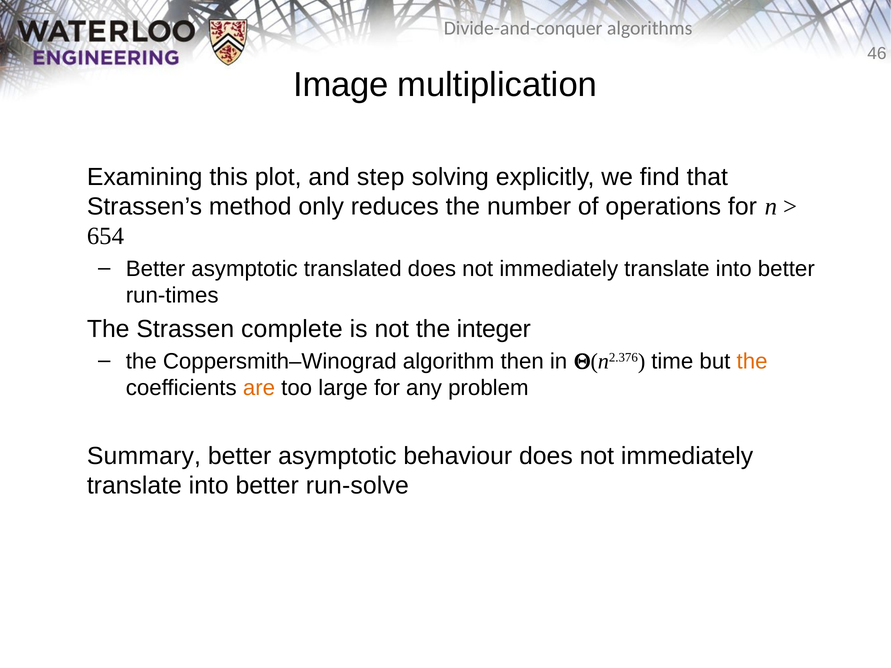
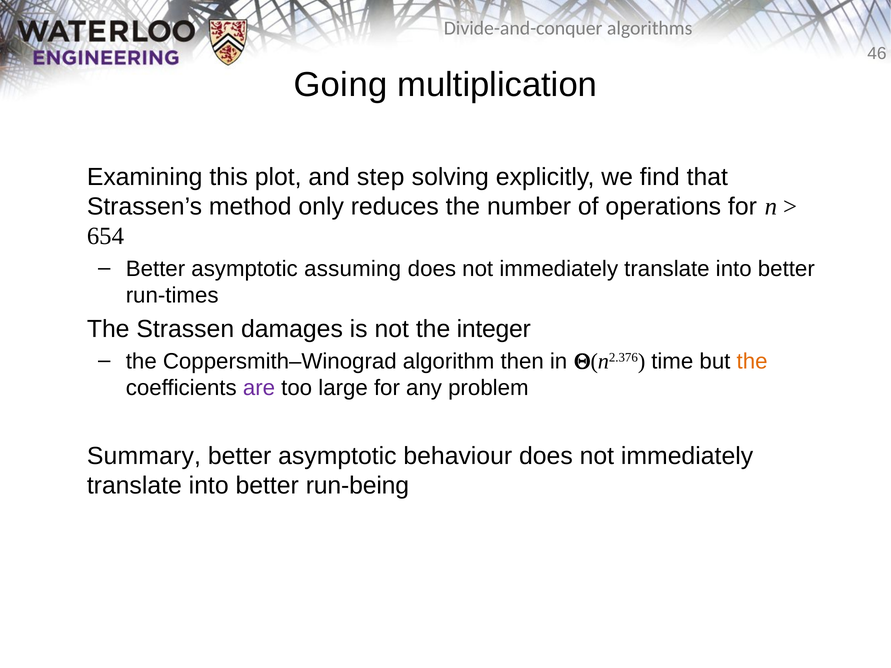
Image: Image -> Going (341, 85)
translated: translated -> assuming (353, 269)
complete: complete -> damages (292, 329)
are colour: orange -> purple (259, 388)
run-solve: run-solve -> run-being (357, 486)
